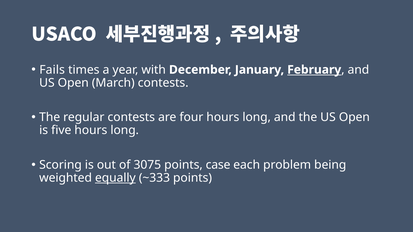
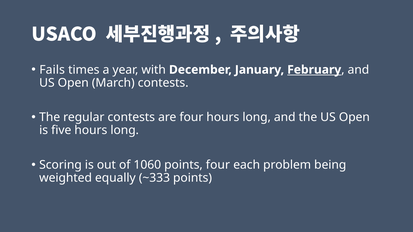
3075: 3075 -> 1060 (147, 165)
points case: case -> four (218, 165)
equally underline: present -> none (115, 178)
